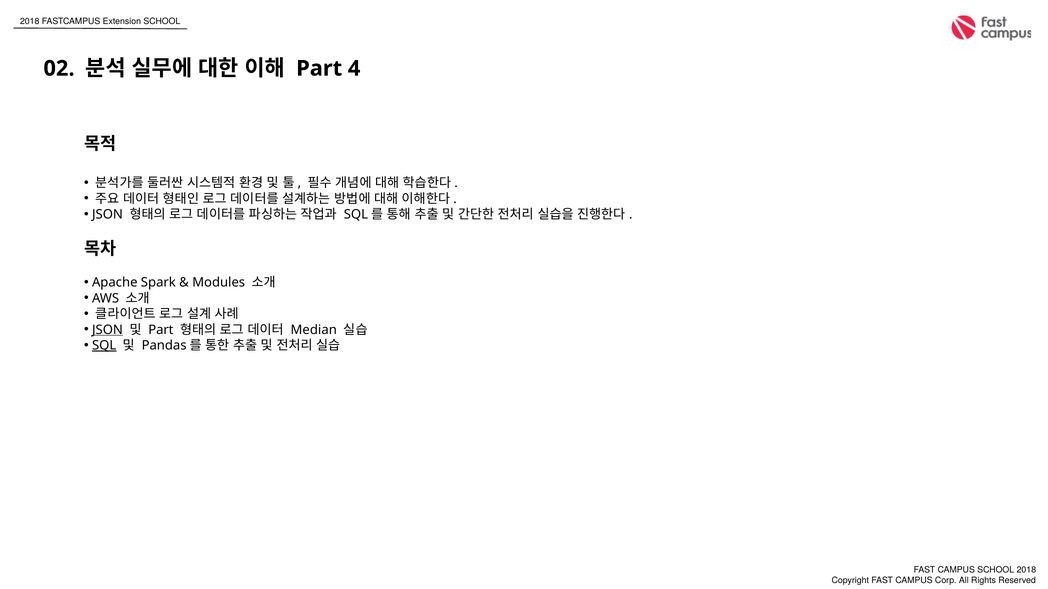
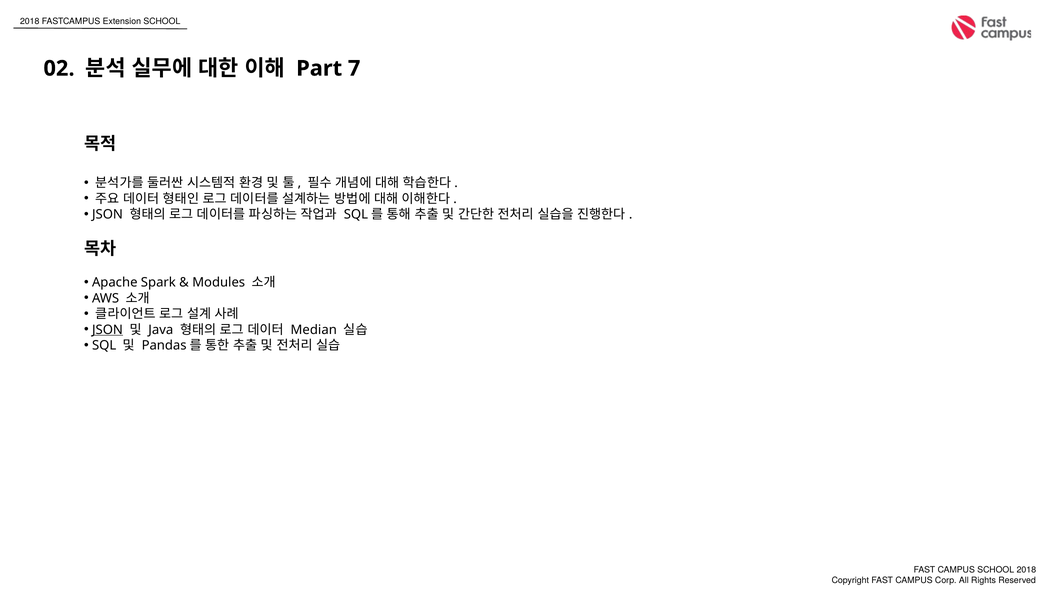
4: 4 -> 7 (354, 69)
Part: Part -> Java (161, 330)
SQL underline: present -> none (104, 346)
